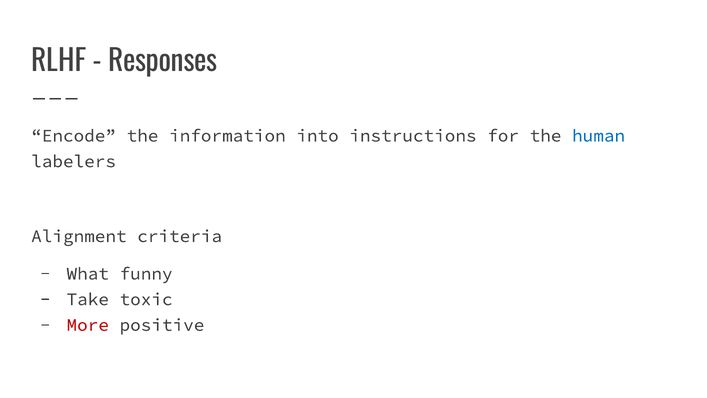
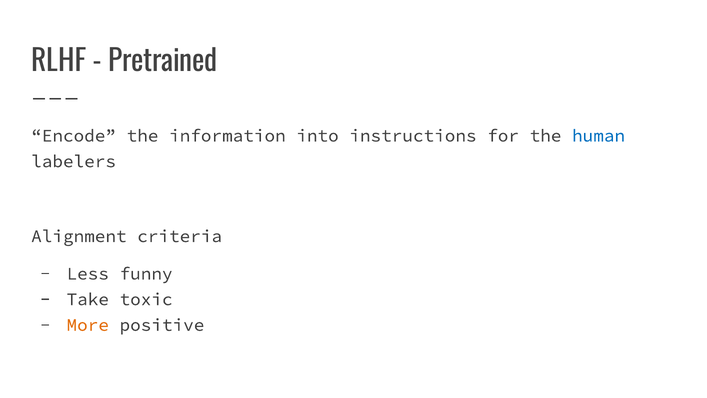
Responses: Responses -> Pretrained (163, 61)
What: What -> Less (88, 273)
More colour: red -> orange (88, 325)
